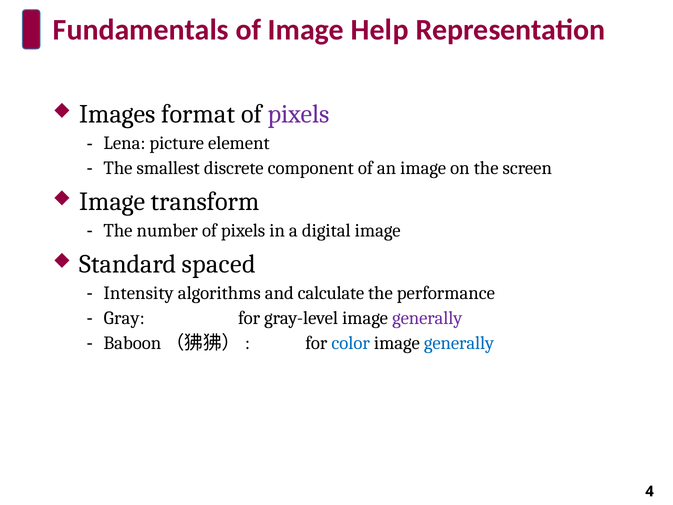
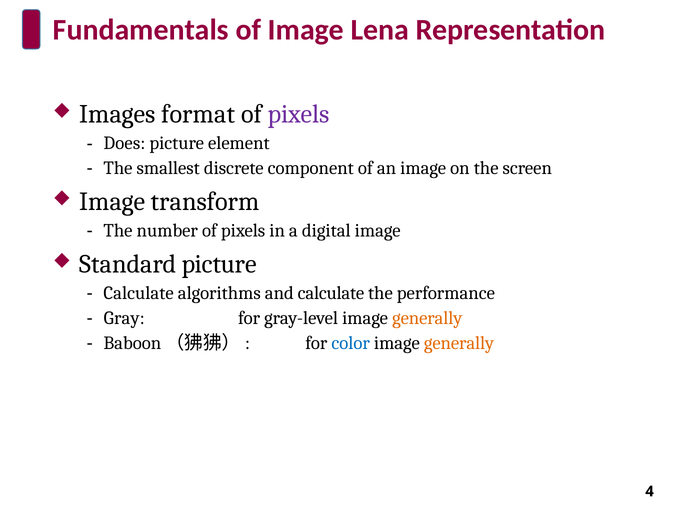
Help: Help -> Lena (380, 30)
Lena: Lena -> Does (124, 143)
Standard spaced: spaced -> picture (219, 264)
Intensity: Intensity -> Calculate (139, 293)
generally colour: purple -> orange (427, 318)
generally colour: blue -> orange (459, 343)
